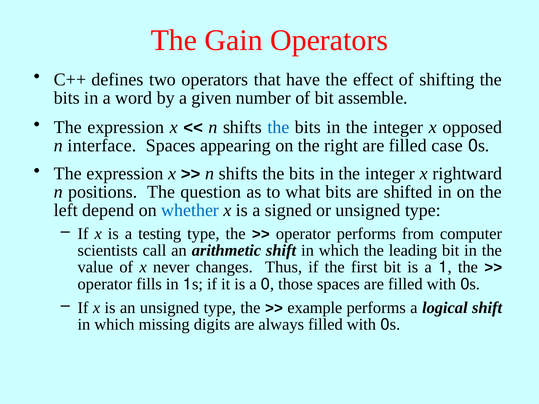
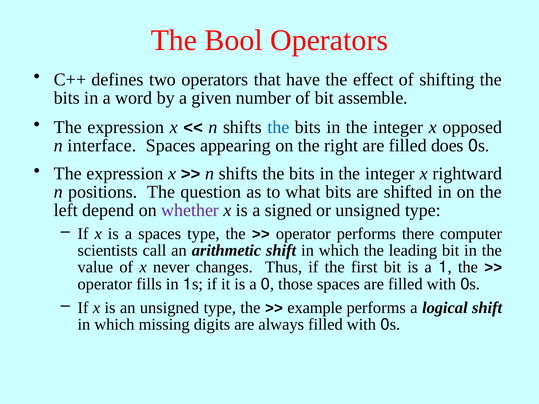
Gain: Gain -> Bool (234, 40)
case: case -> does (447, 146)
whether colour: blue -> purple (190, 210)
a testing: testing -> spaces (160, 234)
from: from -> there (418, 234)
